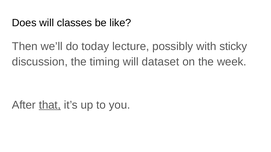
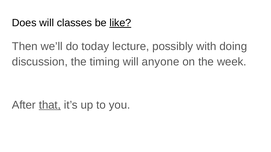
like underline: none -> present (120, 23)
sticky: sticky -> doing (233, 46)
dataset: dataset -> anyone (161, 62)
